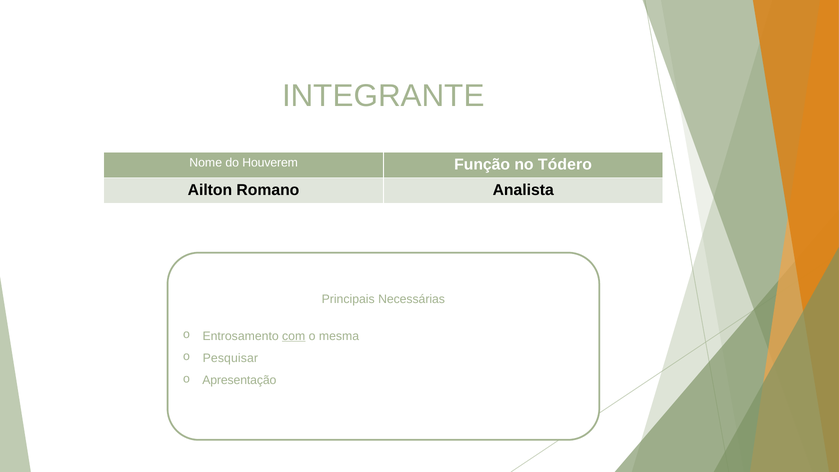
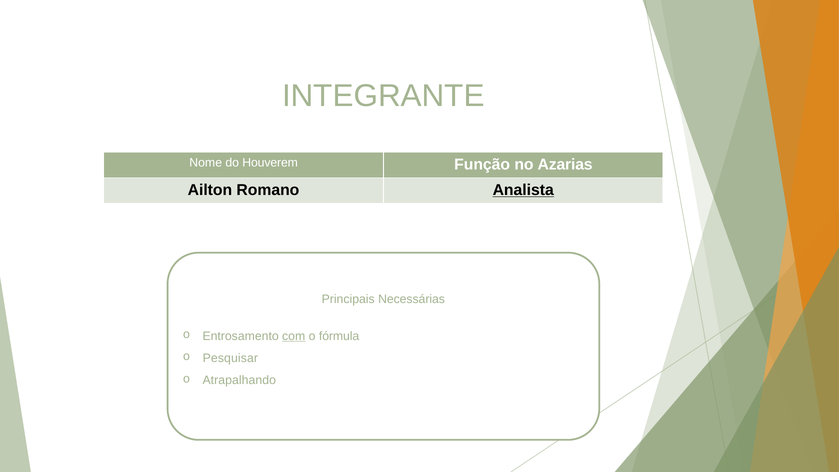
Tódero: Tódero -> Azarias (565, 164)
Analista underline: none -> present (523, 190)
mesma: mesma -> fórmula (339, 336)
Apresentação: Apresentação -> Atrapalhando (239, 380)
